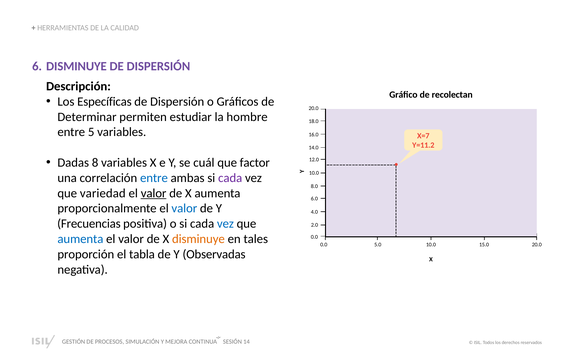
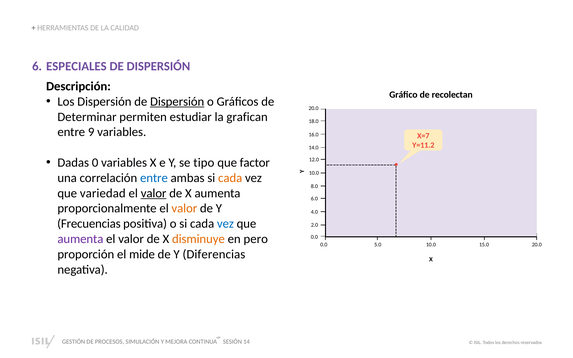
DISMINUYE: DISMINUYE -> ESPECIALES (76, 66)
Los Específicas: Específicas -> Dispersión (104, 102)
Dispersión underline: none -> present (177, 102)
hombre: hombre -> grafican (247, 117)
5: 5 -> 9 (91, 132)
8: 8 -> 0 (95, 163)
cuál: cuál -> tipo (204, 163)
cada colour: purple -> orange (230, 178)
valor colour: blue -> orange (184, 209)
aumenta colour: blue -> purple (80, 239)
tales: tales -> pero (256, 239)
tabla: tabla -> mide (142, 254)
Observadas: Observadas -> Diferencias (214, 254)
